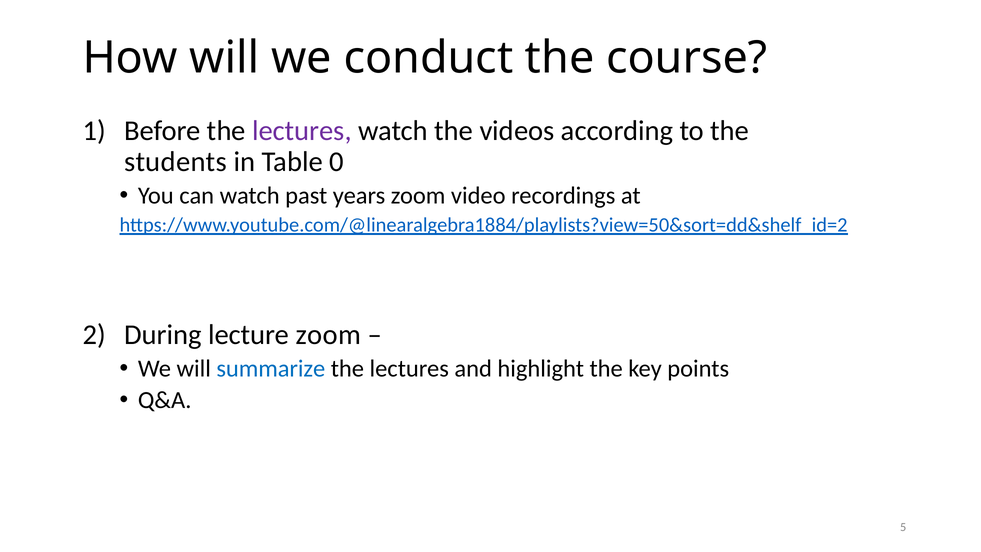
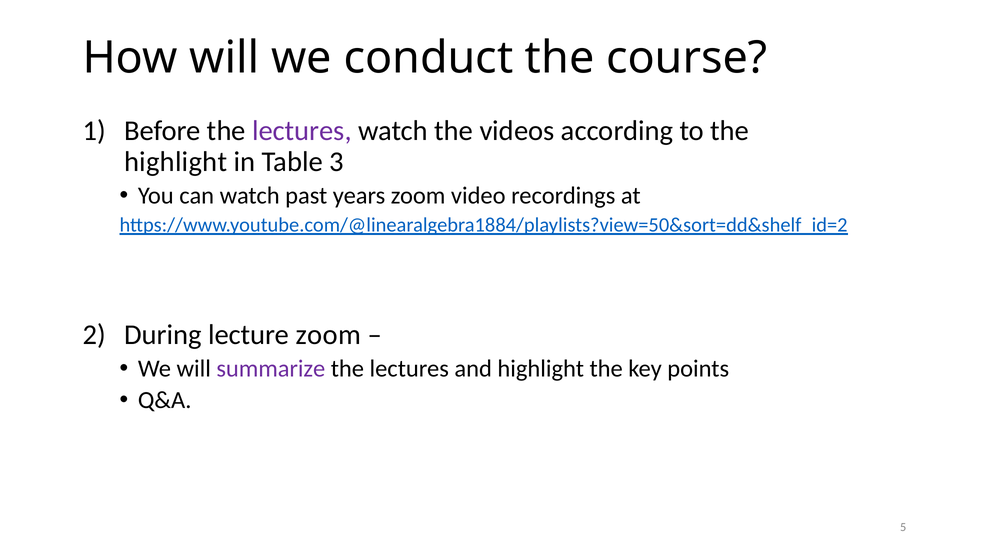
students: students -> highlight (176, 162)
0: 0 -> 3 (336, 162)
summarize colour: blue -> purple (271, 368)
